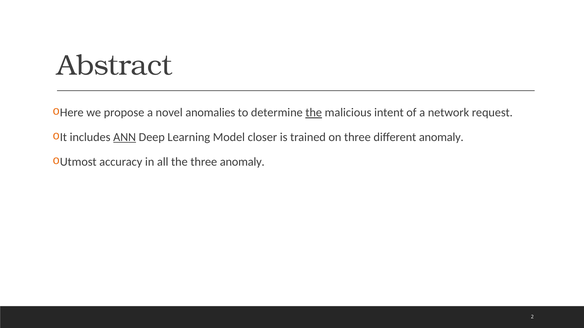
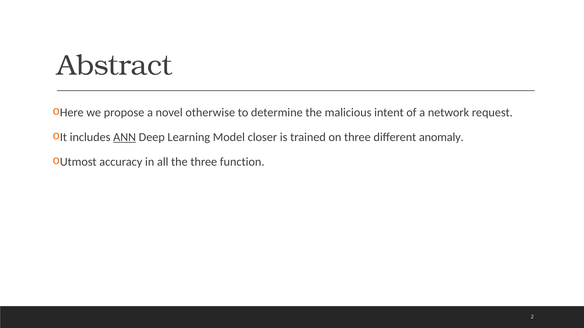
anomalies: anomalies -> otherwise (210, 113)
the underline: present -> none (314, 113)
three anomaly: anomaly -> function (242, 162)
